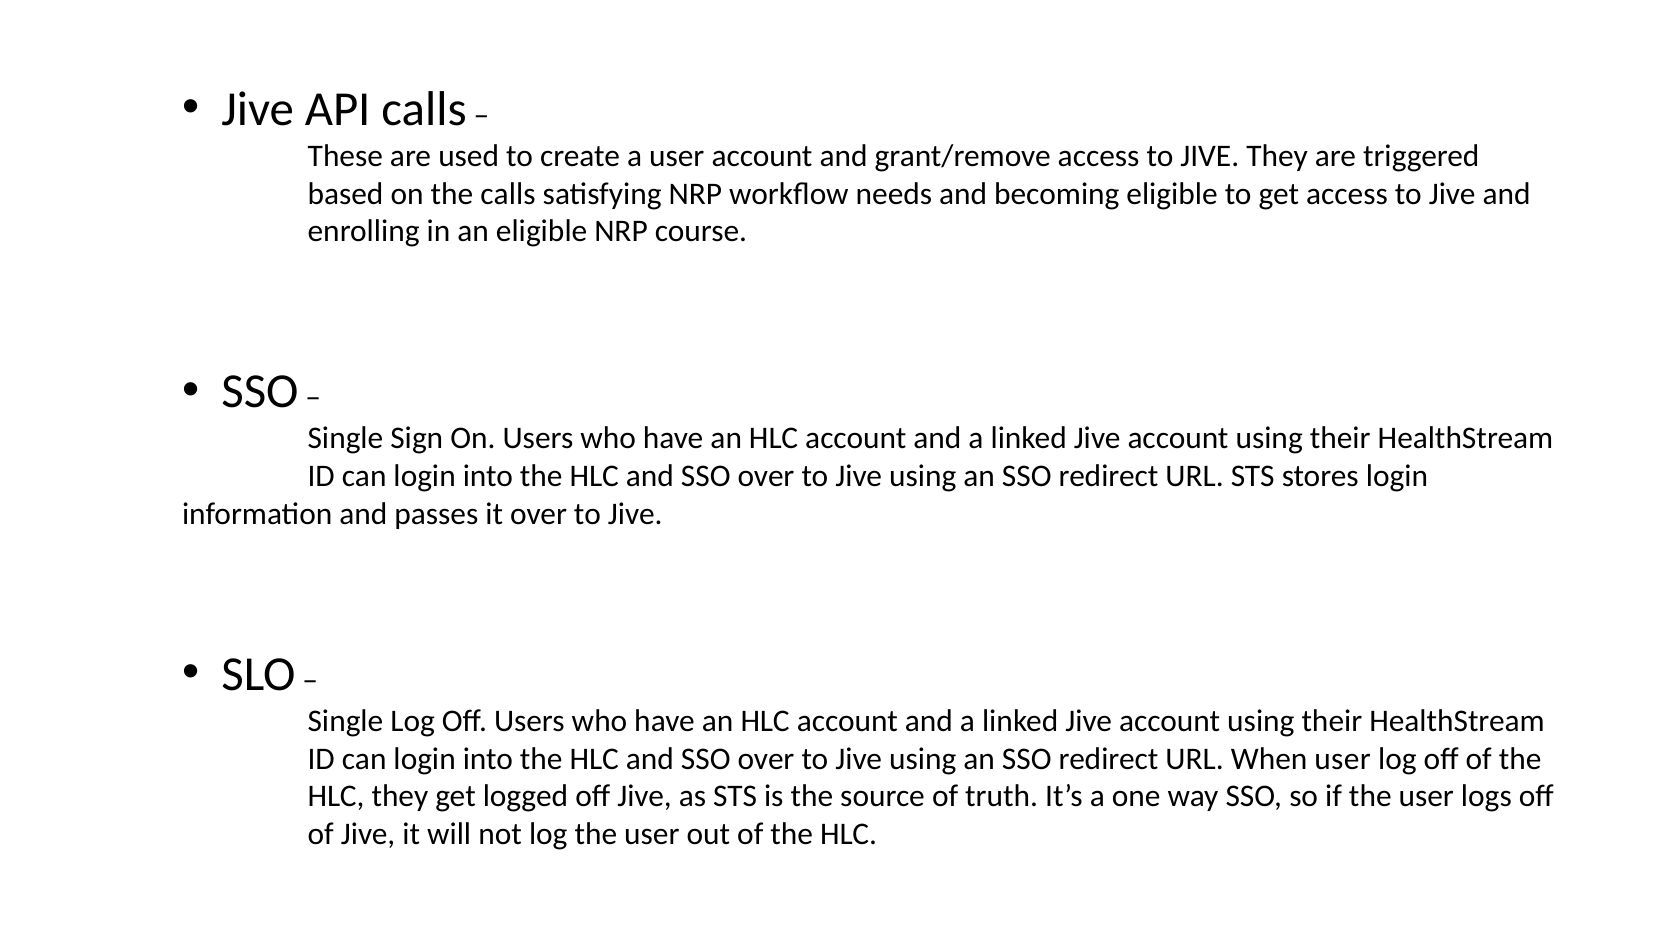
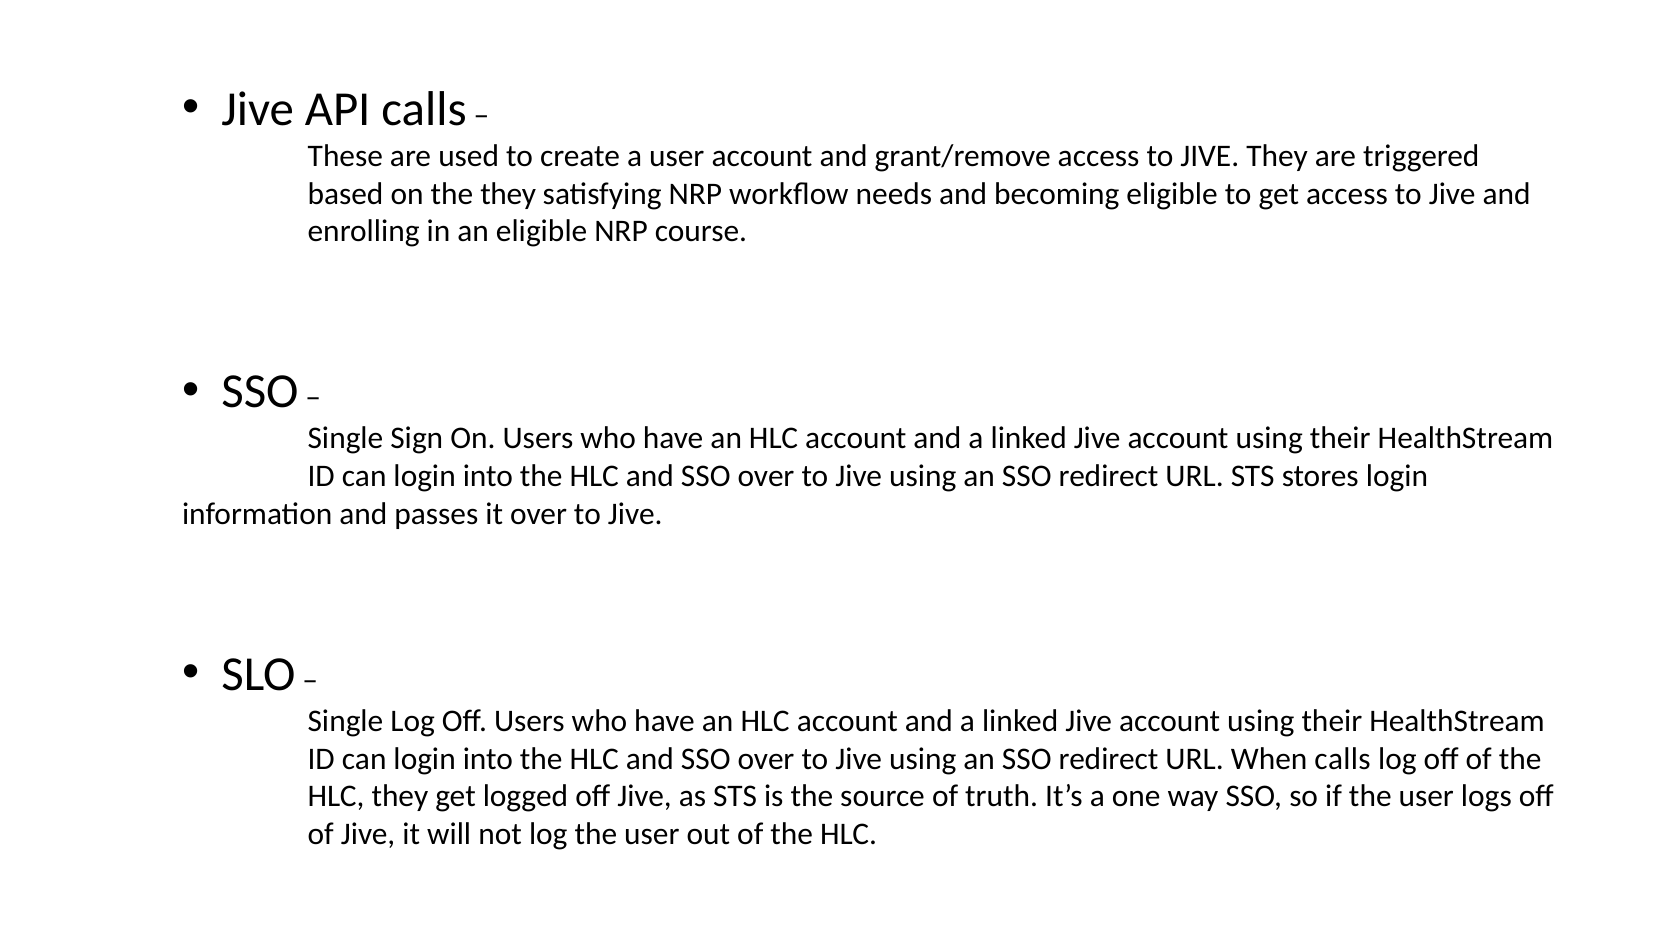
the calls: calls -> they (508, 194)
When user: user -> calls (1343, 759)
